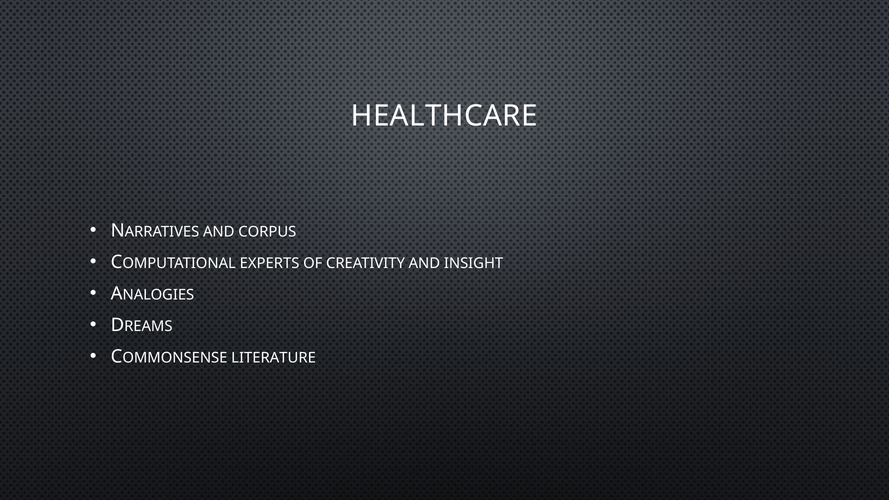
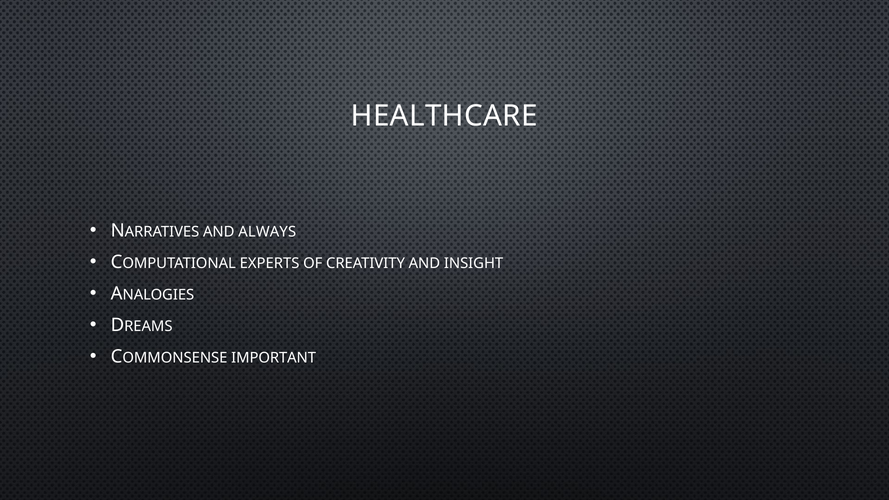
CORPUS: CORPUS -> ALWAYS (267, 232)
LITERATURE: LITERATURE -> IMPORTANT (274, 358)
